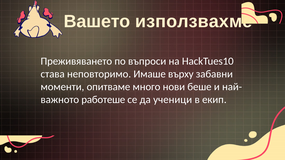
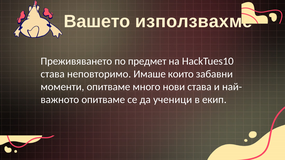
въпроси: въпроси -> предмет (147, 61)
върху: върху -> които (181, 74)
нови беше: беше -> става (199, 87)
работеше: работеше -> опитваме (103, 100)
